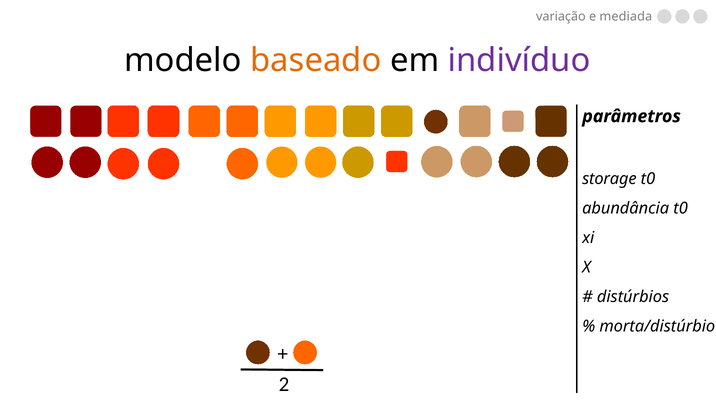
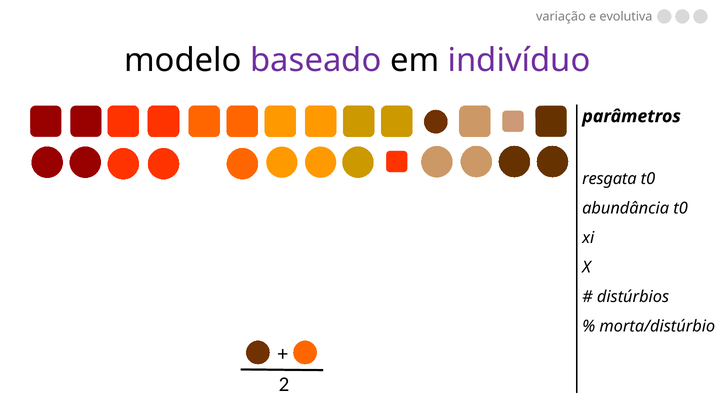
mediada: mediada -> evolutiva (626, 17)
baseado colour: orange -> purple (316, 60)
storage: storage -> resgata (609, 179)
